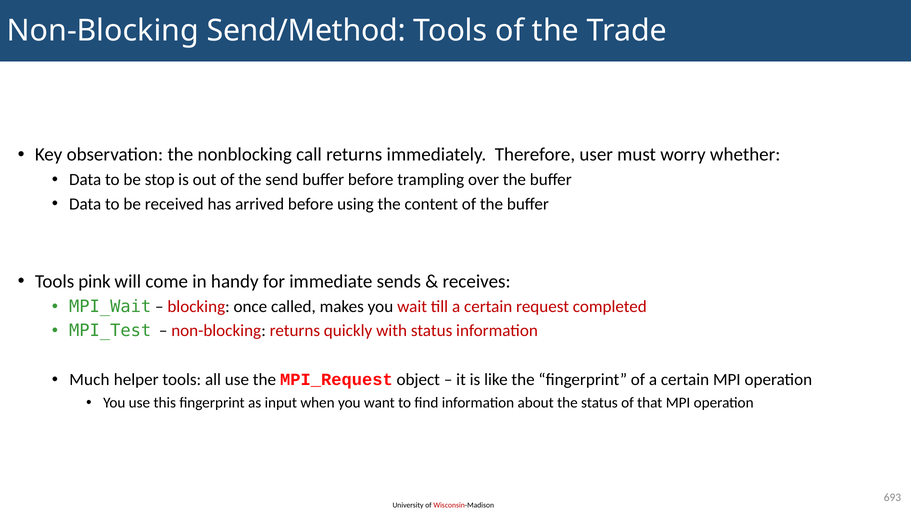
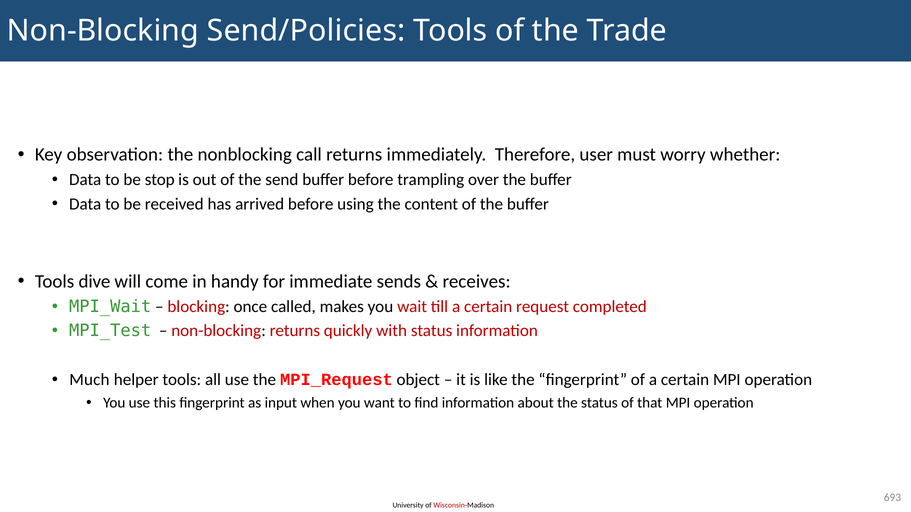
Send/Method: Send/Method -> Send/Policies (306, 31)
pink: pink -> dive (95, 282)
